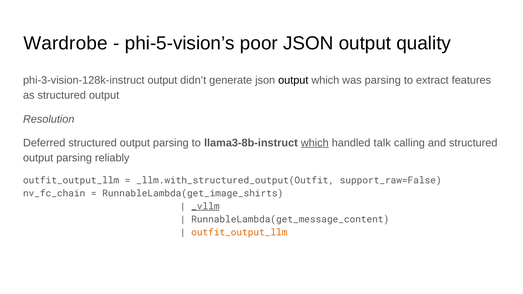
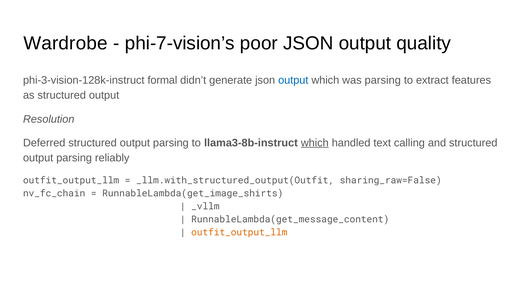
phi-5-vision’s: phi-5-vision’s -> phi-7-vision’s (180, 43)
phi-3-vision-128k-instruct output: output -> formal (162, 80)
output colour: black -> blue (293, 80)
talk: talk -> text (382, 143)
support_raw=False: support_raw=False -> sharing_raw=False (391, 180)
_vllm underline: present -> none (205, 207)
